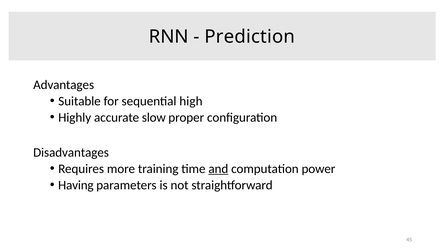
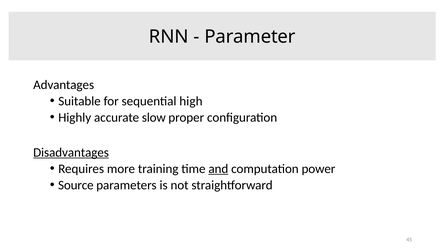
Prediction: Prediction -> Parameter (250, 37)
Disadvantages underline: none -> present (71, 152)
Having: Having -> Source (76, 185)
